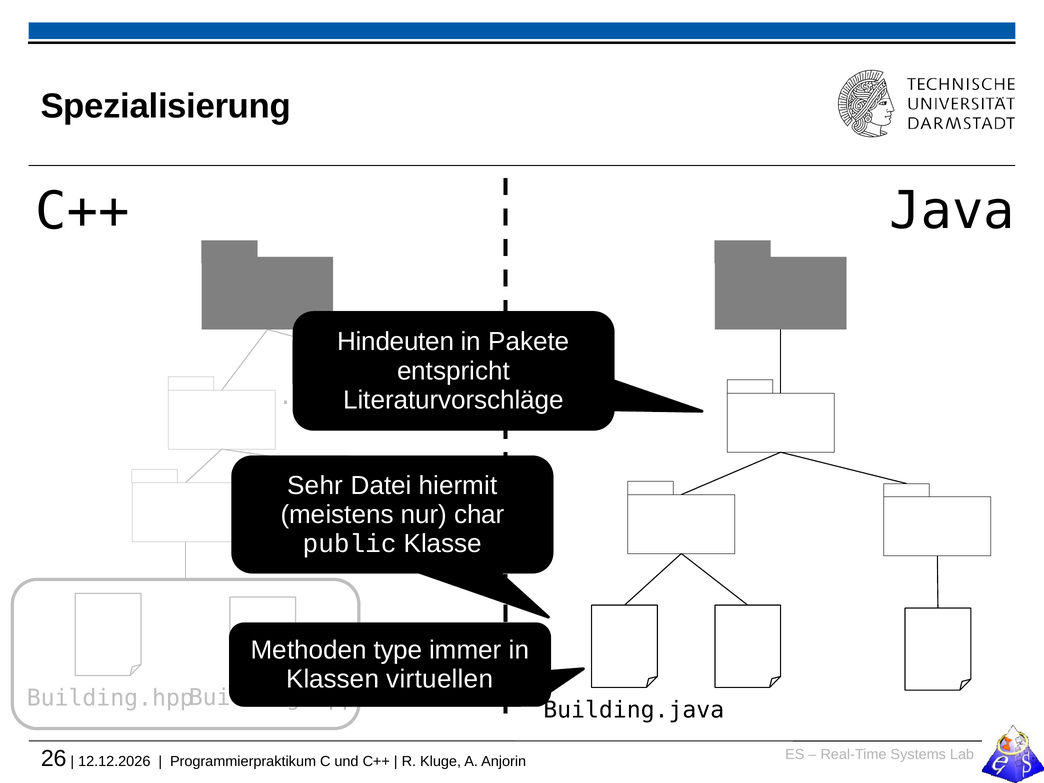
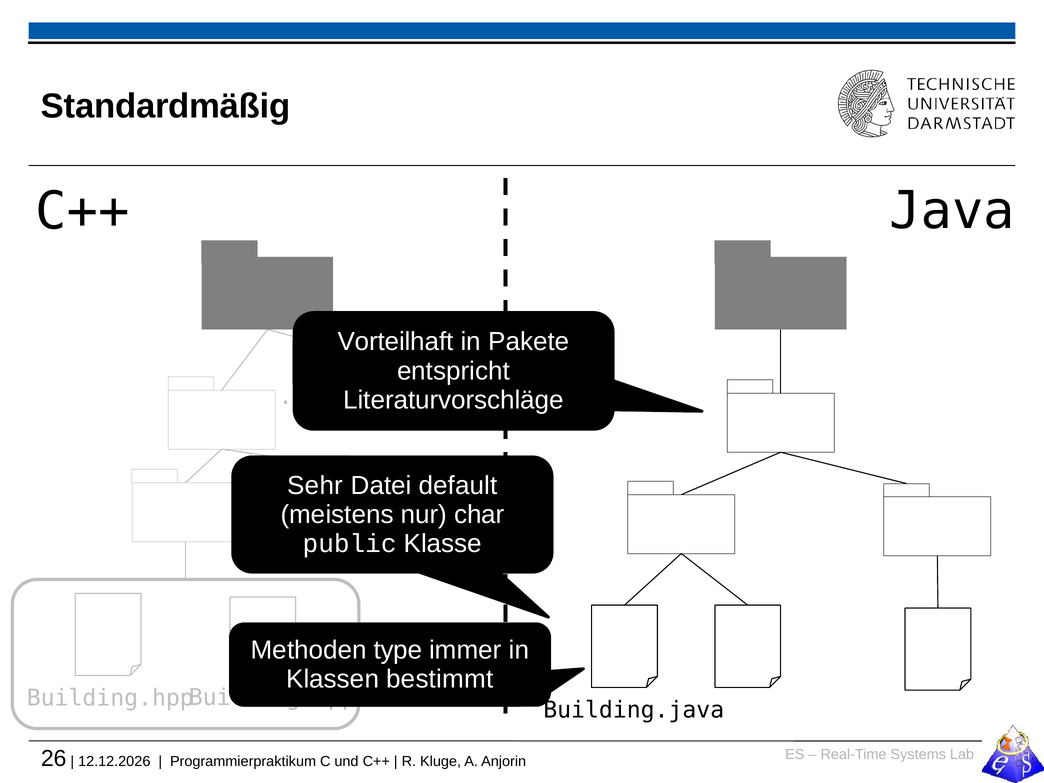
Spezialisierung: Spezialisierung -> Standardmäßig (166, 106)
Hindeuten: Hindeuten -> Vorteilhaft (396, 342)
hiermit: hiermit -> default (458, 485)
virtuellen: virtuellen -> bestimmt (440, 679)
